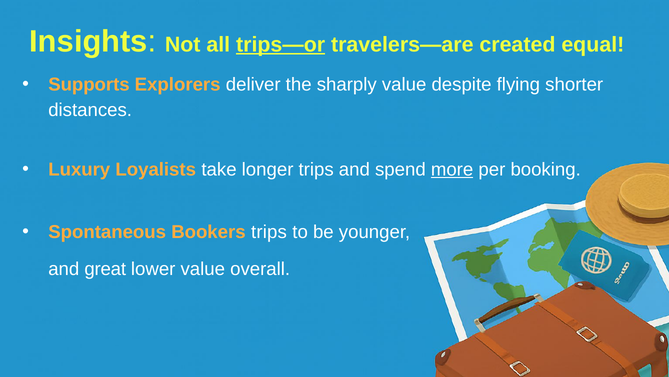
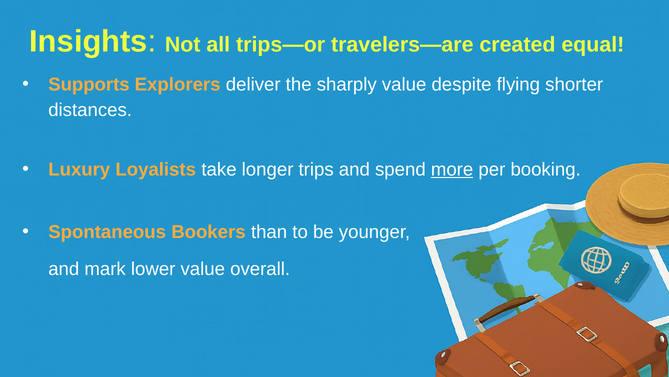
trips—or underline: present -> none (281, 44)
Bookers trips: trips -> than (269, 232)
great: great -> mark (105, 268)
